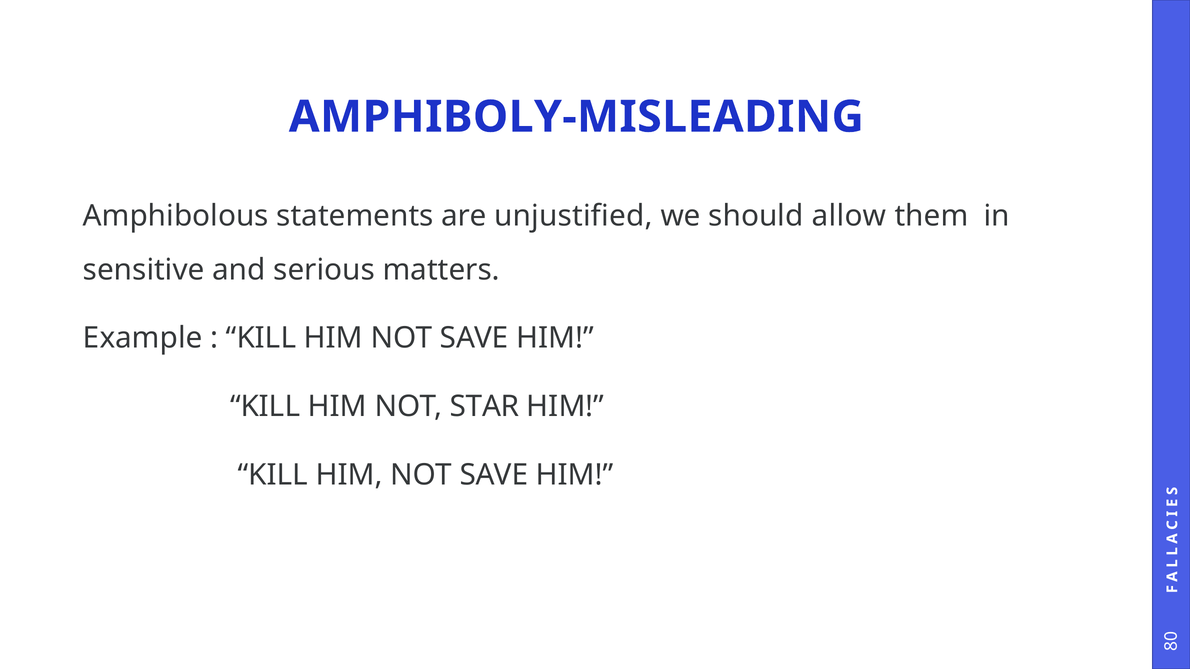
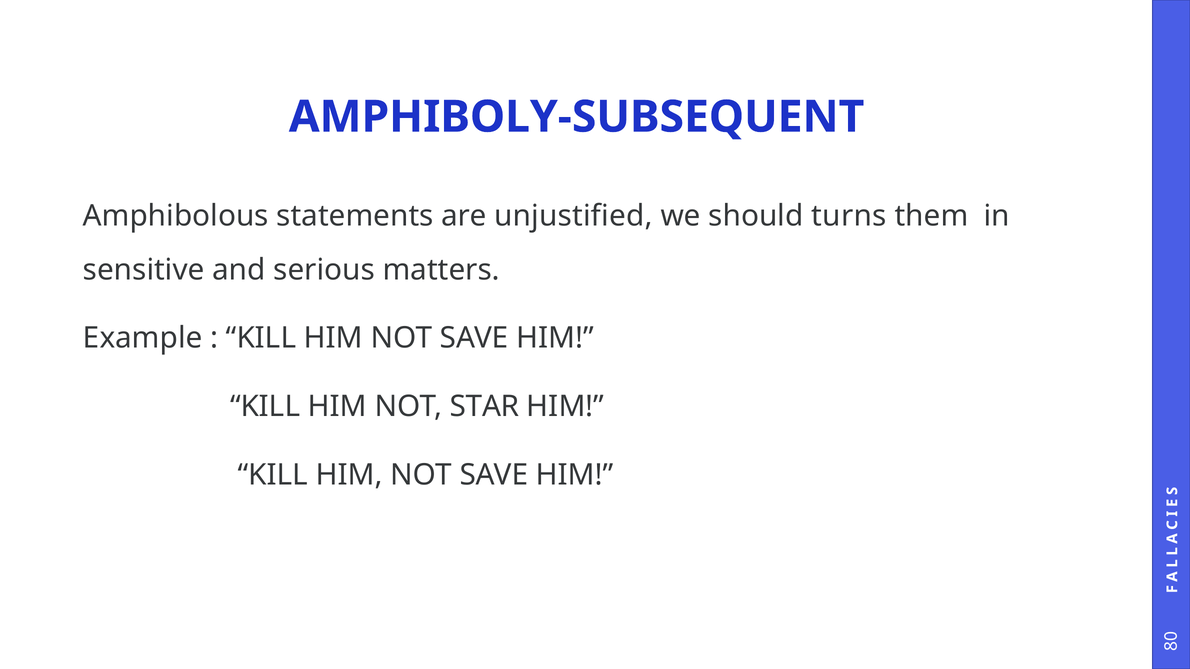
AMPHIBOLY-MISLEADING: AMPHIBOLY-MISLEADING -> AMPHIBOLY-SUBSEQUENT (577, 117)
allow: allow -> turns (849, 216)
